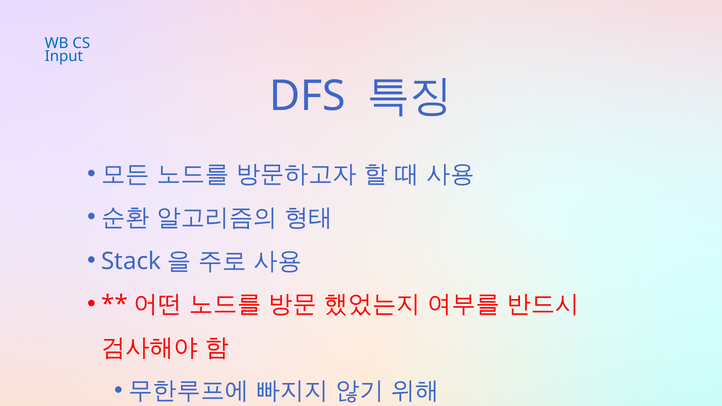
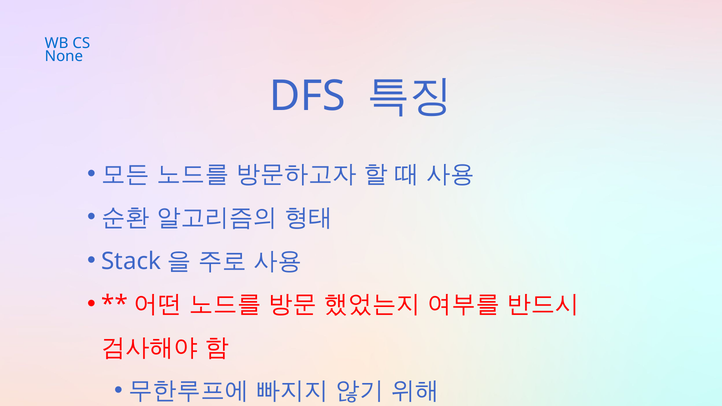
Input: Input -> None (64, 57)
